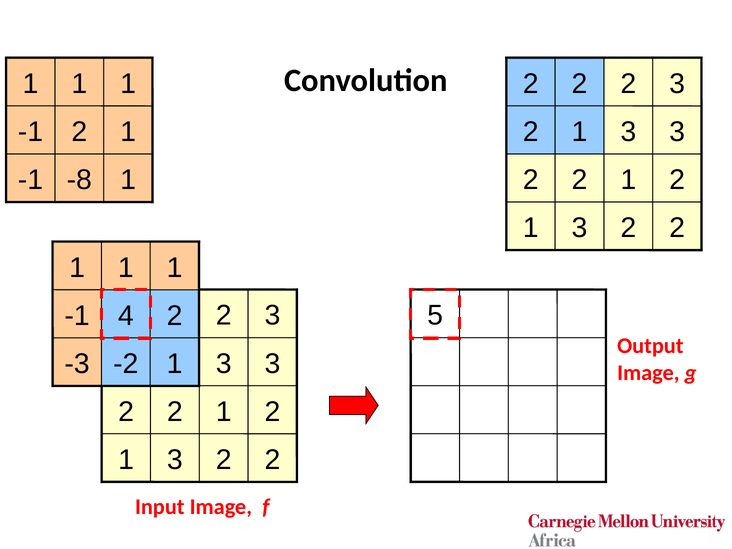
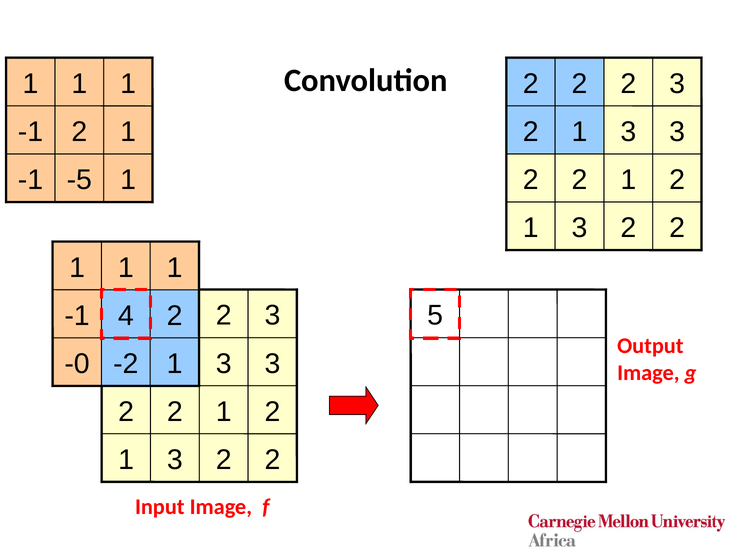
-8: -8 -> -5 (79, 180)
-3: -3 -> -0 (77, 364)
